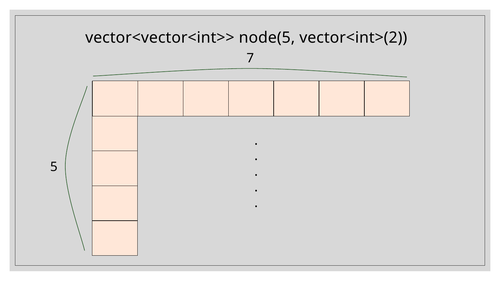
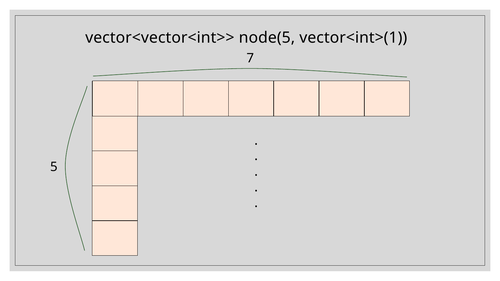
vector<int>(2: vector<int>(2 -> vector<int>(1 (353, 38)
